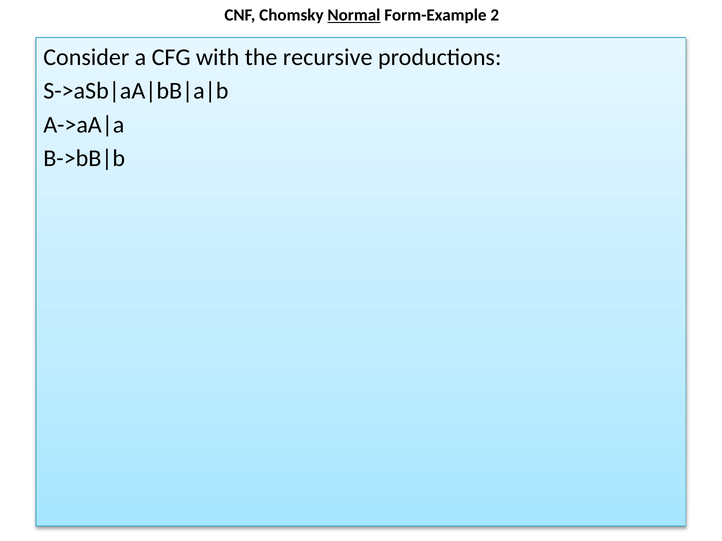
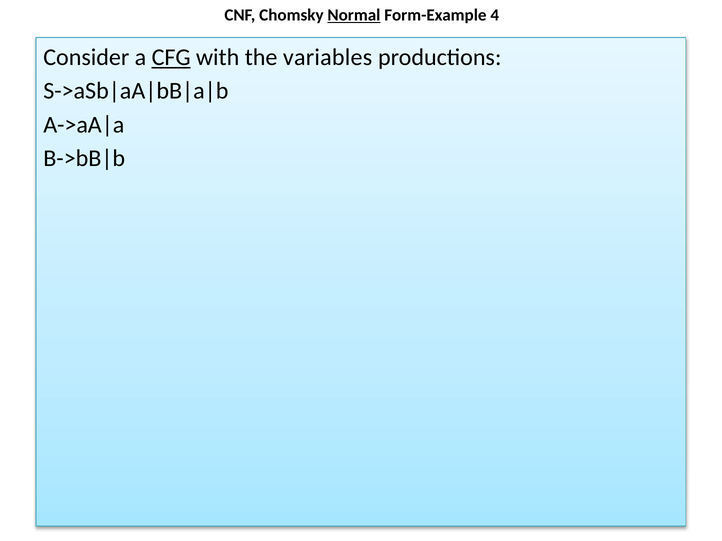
2: 2 -> 4 (495, 15)
CFG underline: none -> present (171, 57)
recursive: recursive -> variables (328, 57)
